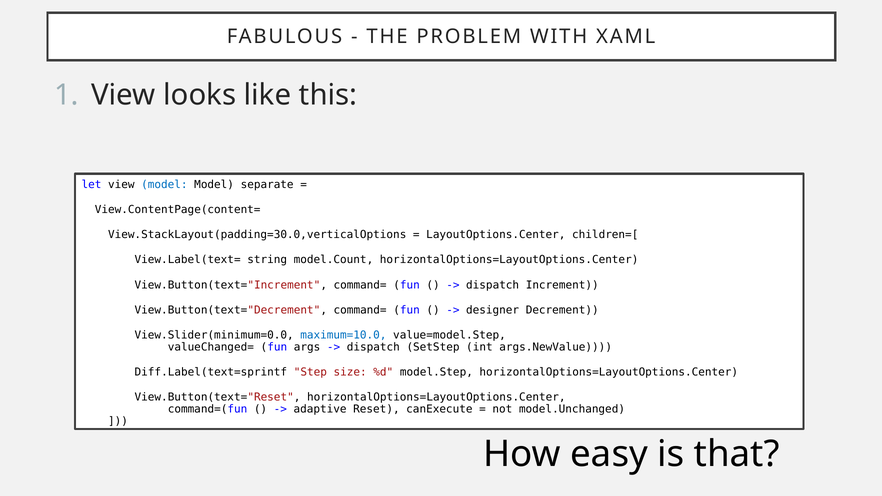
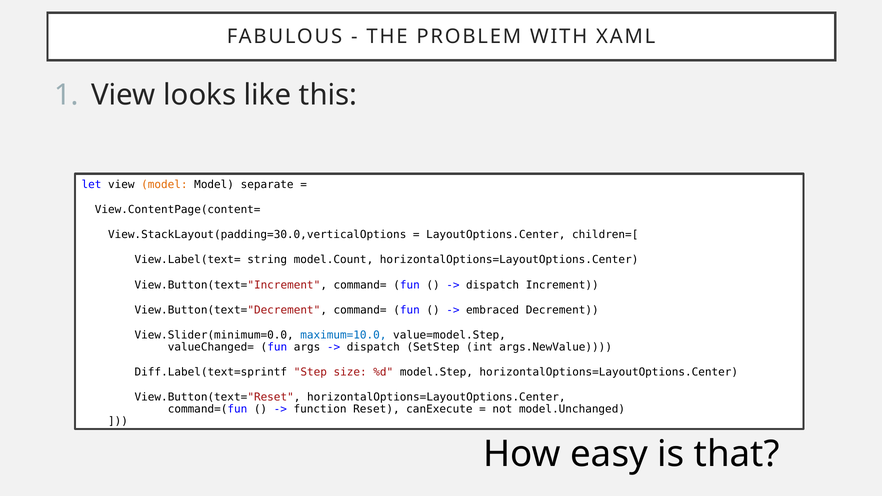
model colour: blue -> orange (164, 184)
designer: designer -> embraced (493, 310)
adaptive: adaptive -> function (320, 409)
